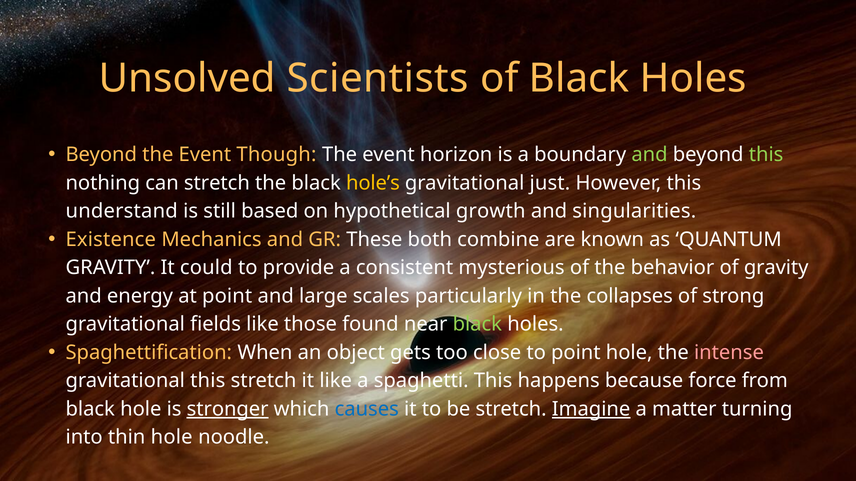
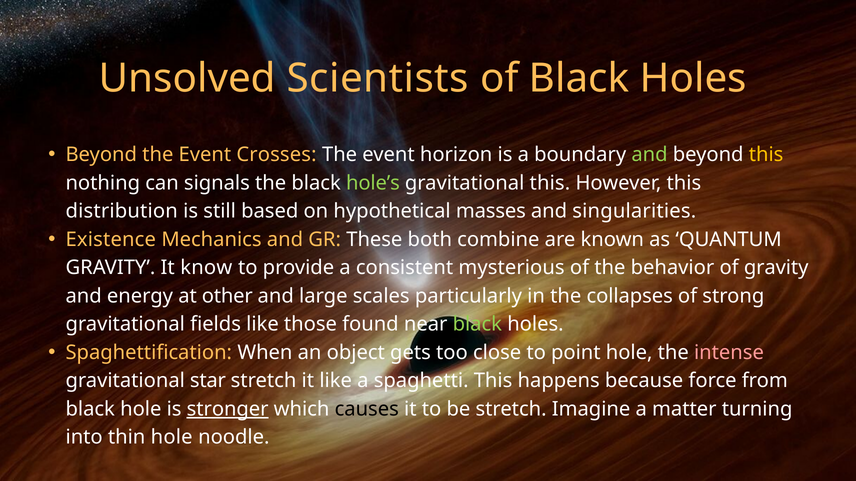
Though: Though -> Crosses (276, 155)
this colour: light green -> yellow (766, 155)
can stretch: stretch -> signals (217, 183)
hole’s colour: yellow -> light green (373, 183)
gravitational just: just -> this (550, 183)
understand: understand -> distribution (122, 211)
growth: growth -> masses (491, 211)
could: could -> know (206, 268)
at point: point -> other (227, 296)
gravitational this: this -> star (208, 381)
causes colour: blue -> black (367, 409)
Imagine underline: present -> none (591, 409)
